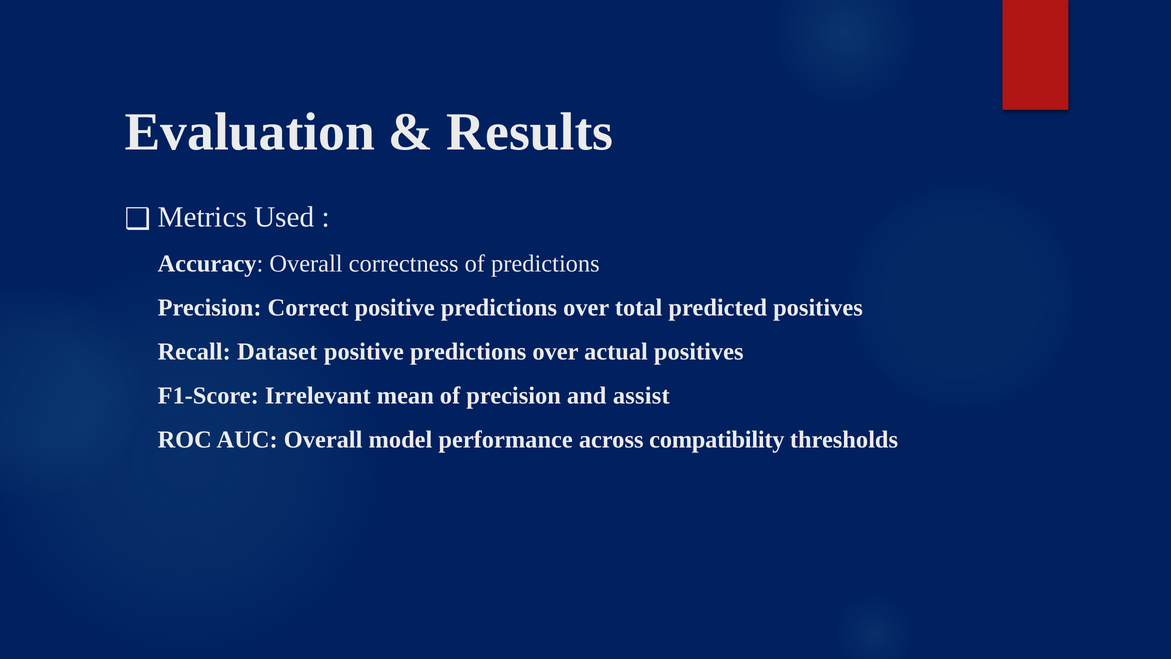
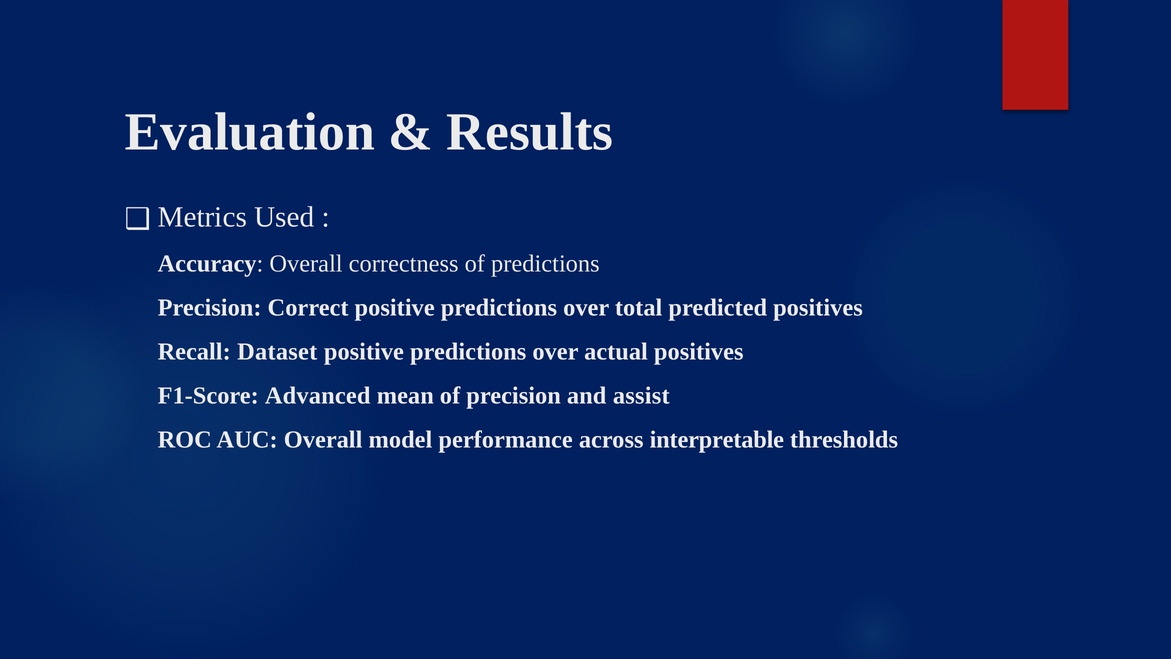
Irrelevant: Irrelevant -> Advanced (318, 395)
compatibility: compatibility -> interpretable (717, 439)
